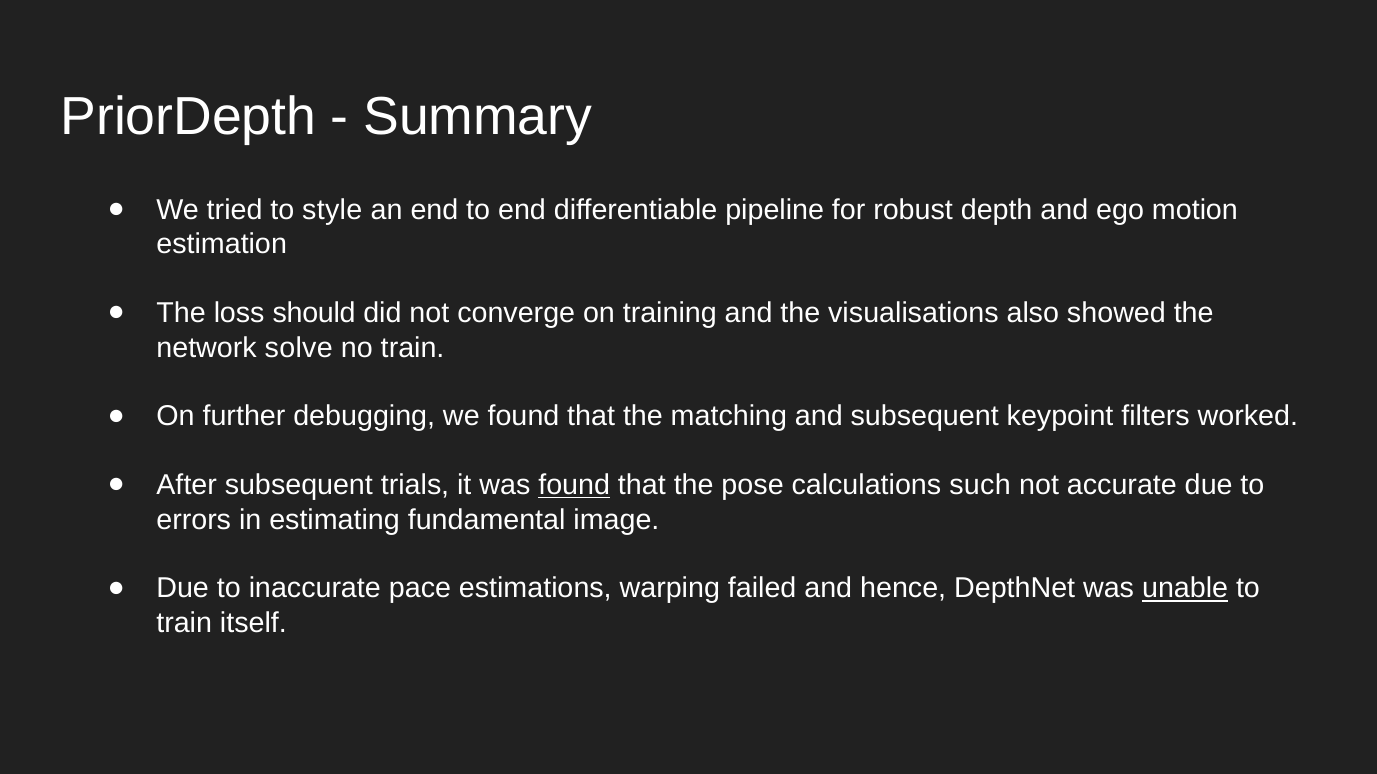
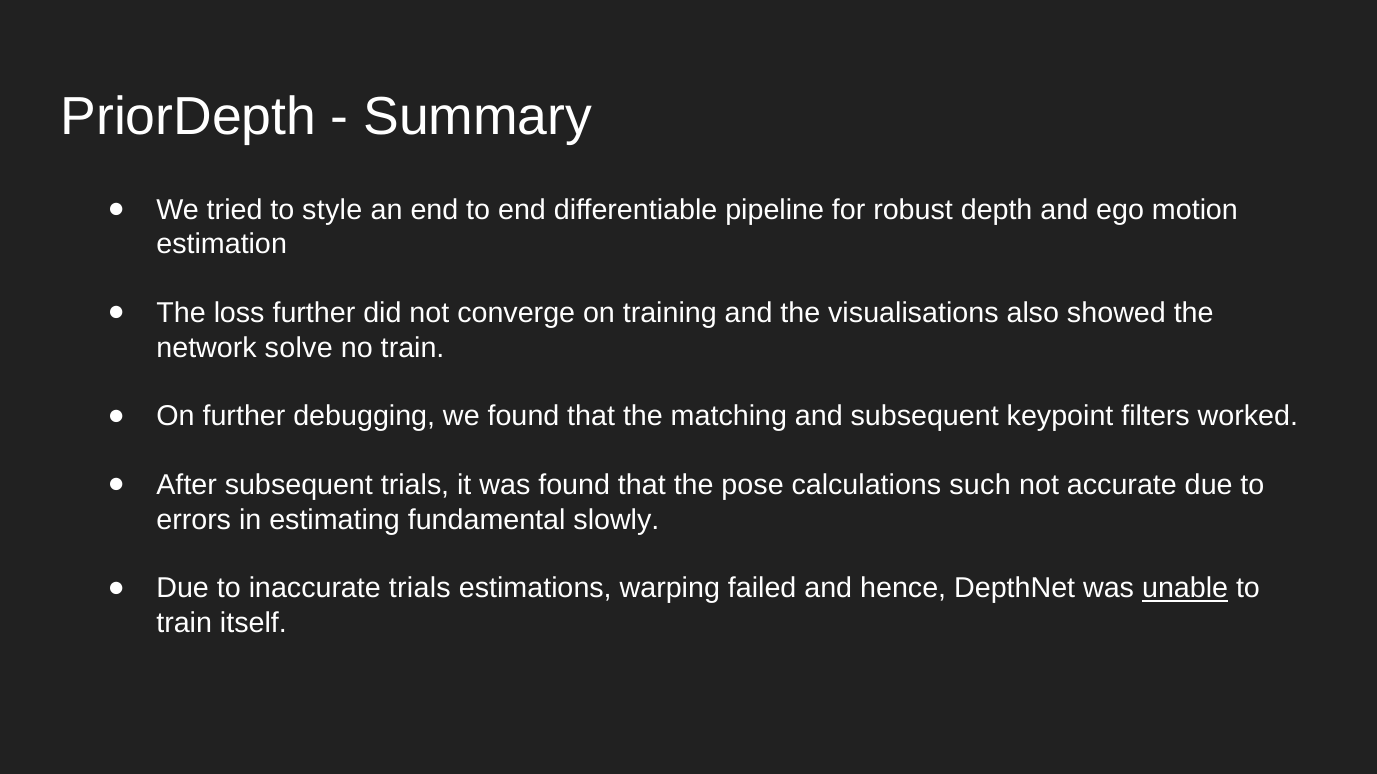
loss should: should -> further (314, 313)
found underline: present -> none (574, 486)
image: image -> slowly (616, 520)
inaccurate pace: pace -> trials (420, 589)
